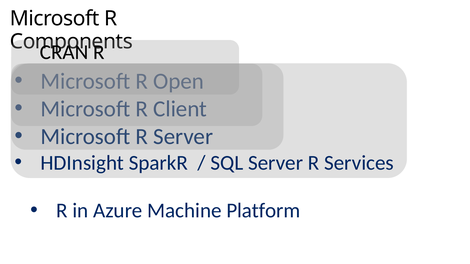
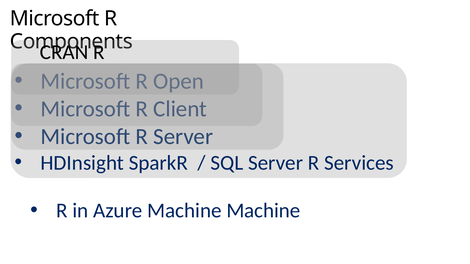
Machine Platform: Platform -> Machine (263, 211)
